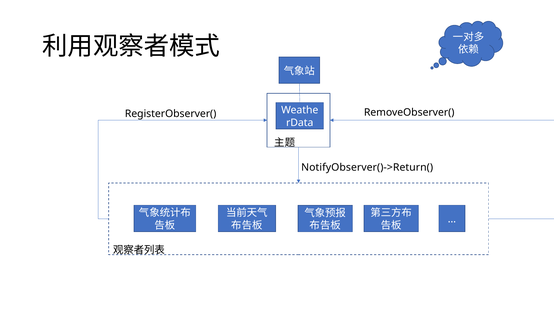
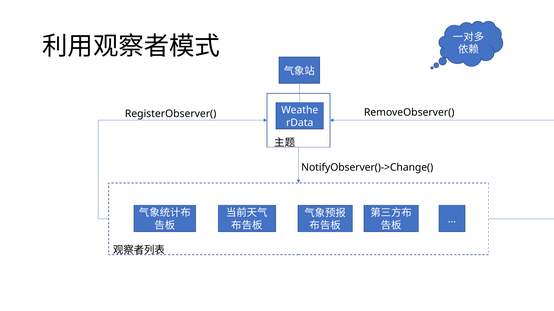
NotifyObserver()->Return(: NotifyObserver()->Return( -> NotifyObserver()->Change( (367, 168)
